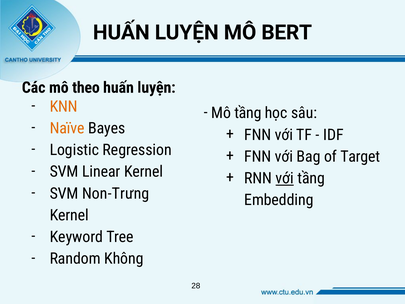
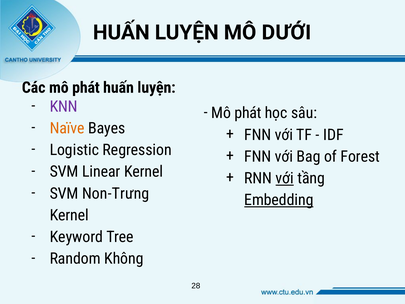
BERT: BERT -> DƯỚI (286, 32)
Các mô theo: theo -> phát (86, 88)
KNN colour: orange -> purple (64, 106)
tầng: tầng -> phát (248, 113)
Target: Target -> Forest (360, 156)
Embedding underline: none -> present (279, 200)
